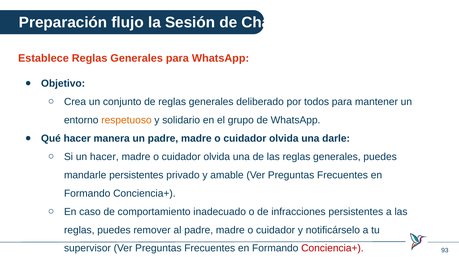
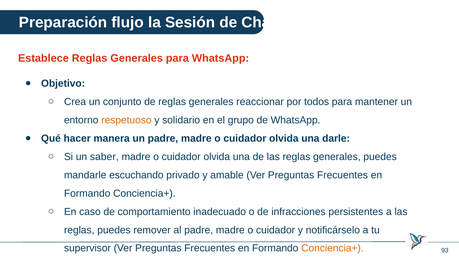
deliberado: deliberado -> reaccionar (260, 102)
un hacer: hacer -> saber (104, 157)
mandarle persistentes: persistentes -> escuchando (136, 175)
Conciencia+ colour: red -> orange (332, 248)
